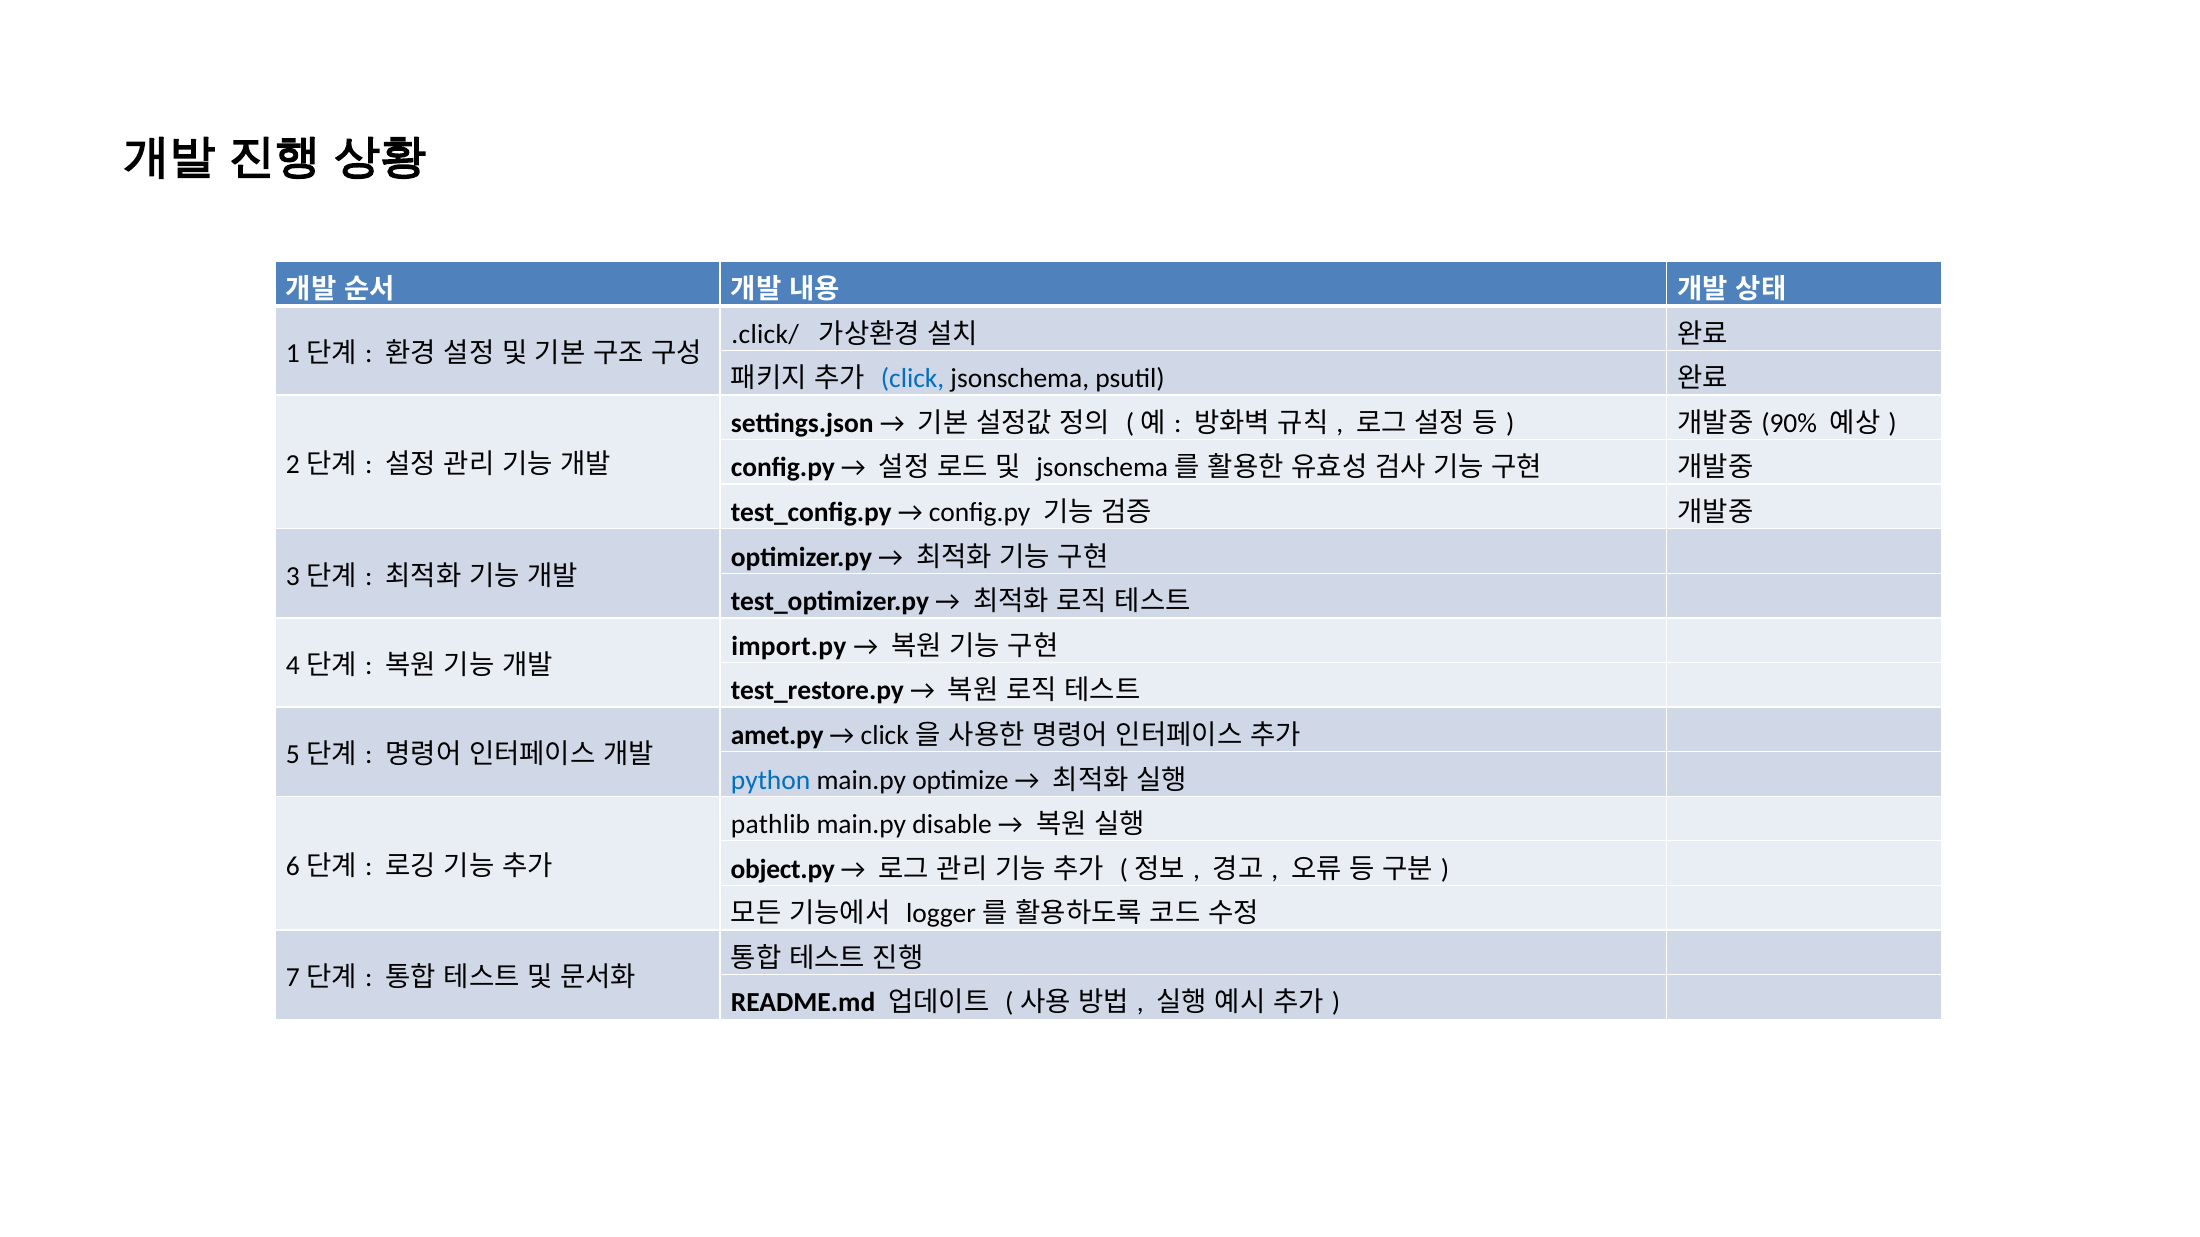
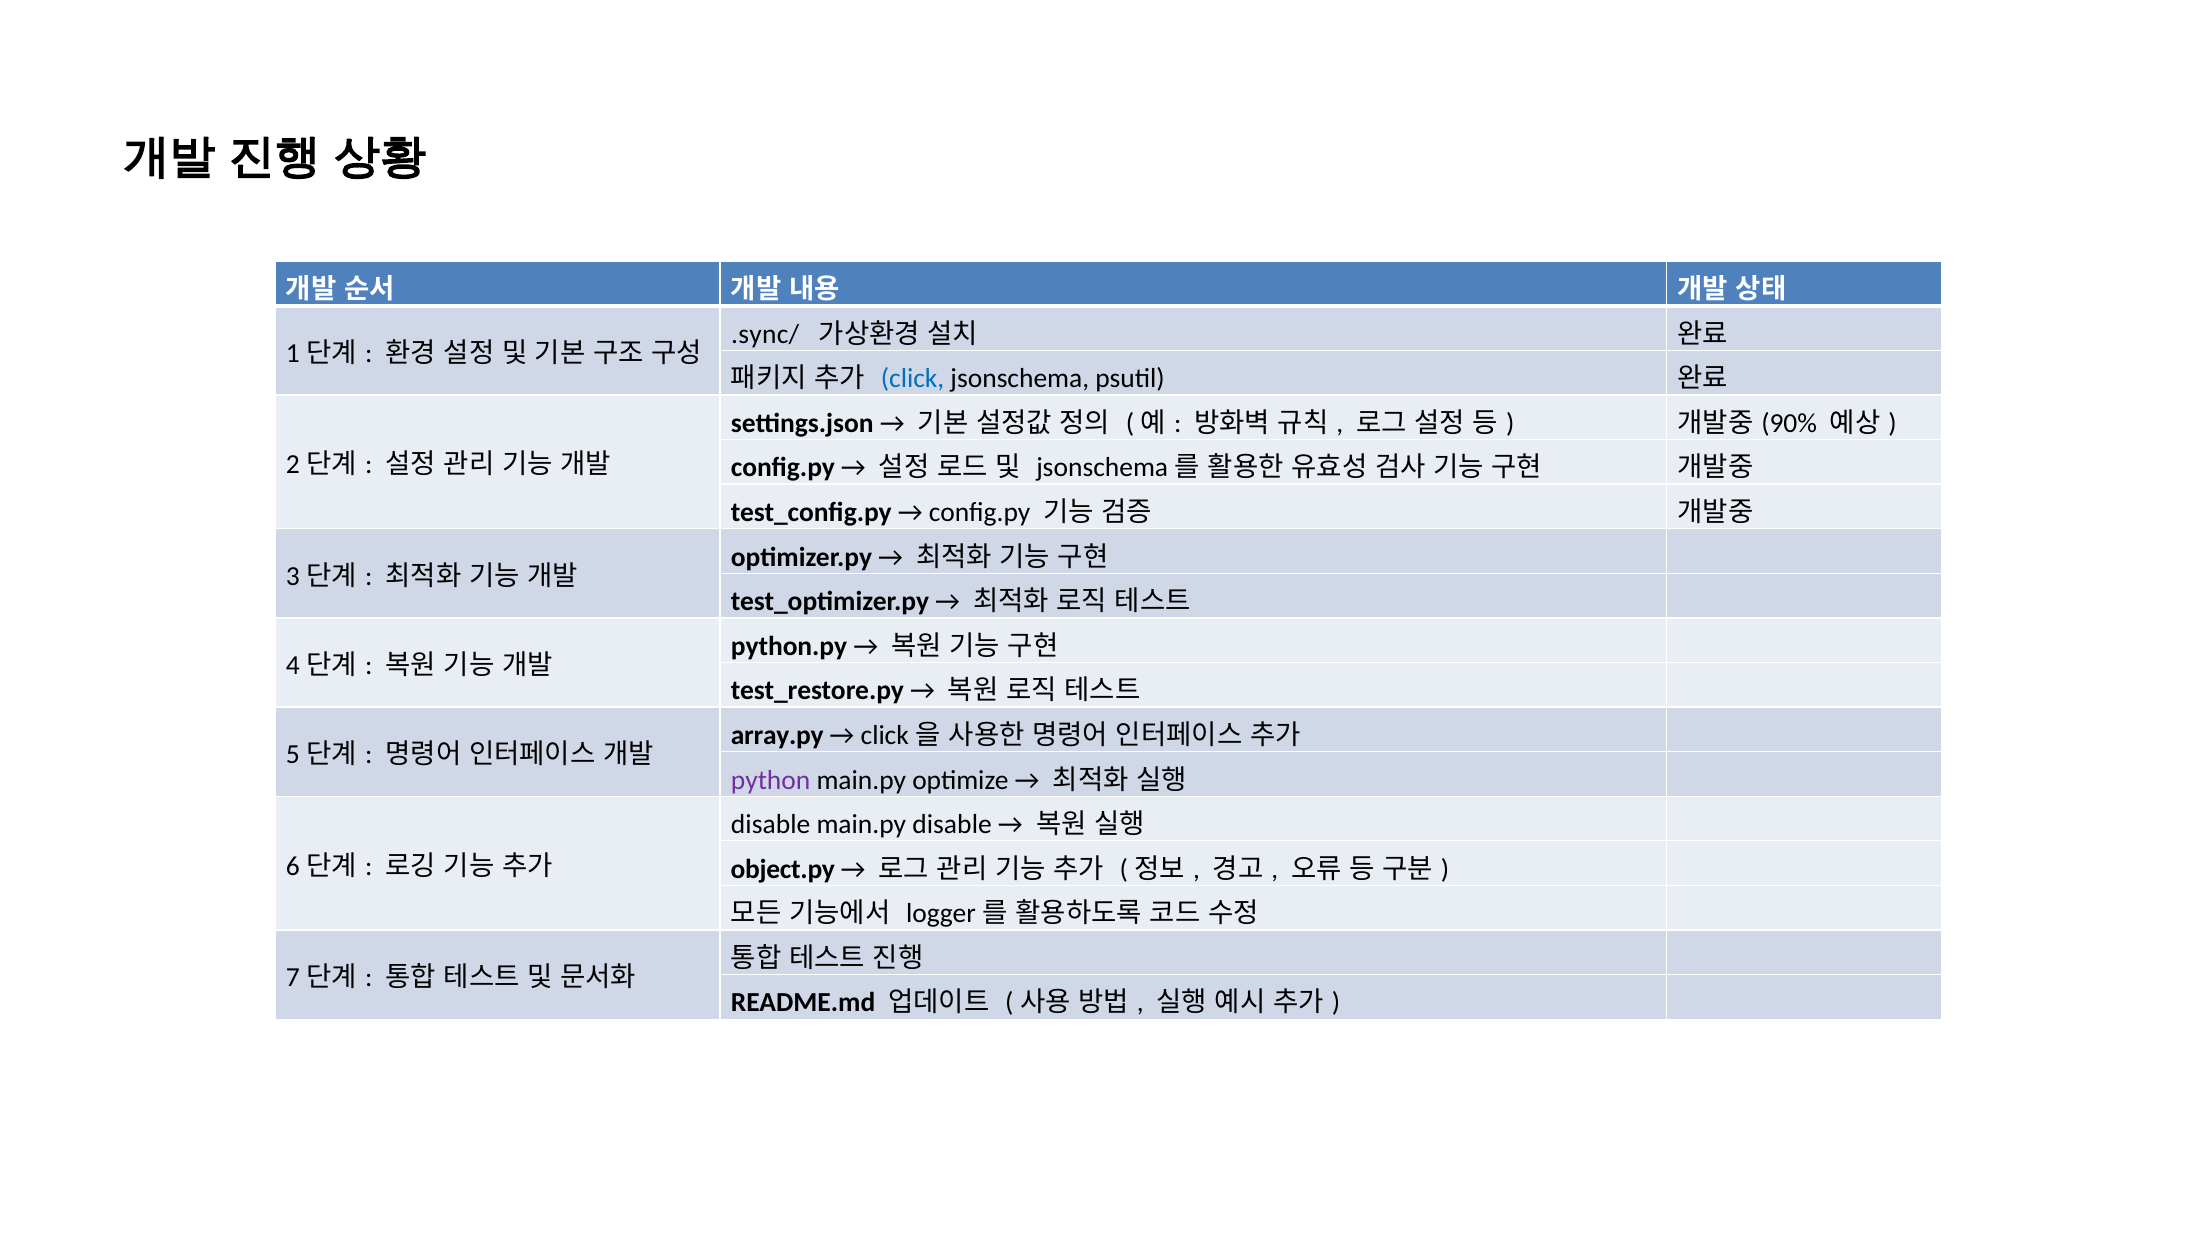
.click/: .click/ -> .sync/ (765, 334)
import.py: import.py -> python.py (789, 646)
amet.py: amet.py -> array.py (777, 736)
python colour: blue -> purple (771, 780)
pathlib: pathlib -> disable (771, 825)
